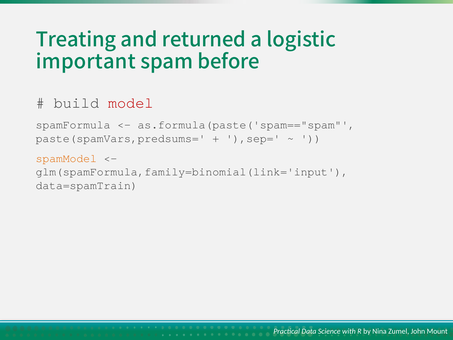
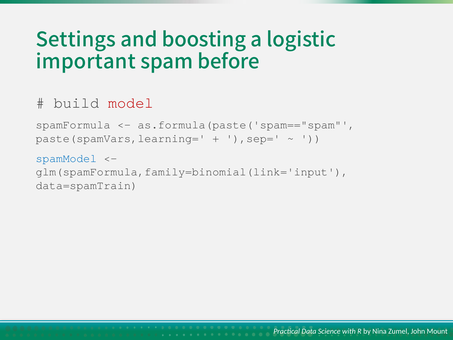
Treating: Treating -> Settings (76, 40)
returned: returned -> boosting (204, 40)
paste(spamVars,predsums=: paste(spamVars,predsums= -> paste(spamVars,learning= (121, 138)
spamModel colour: orange -> blue (66, 158)
